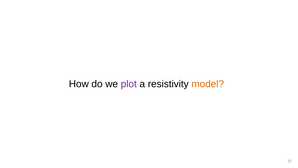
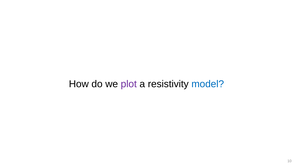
model colour: orange -> blue (208, 84)
